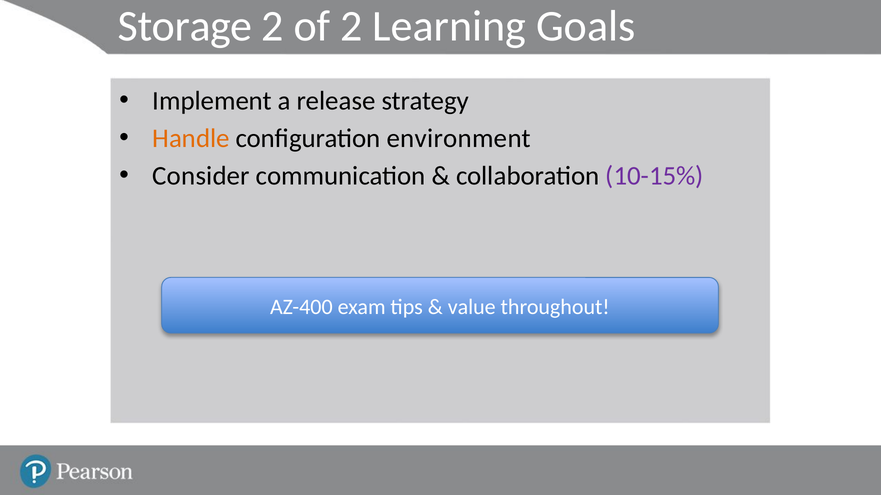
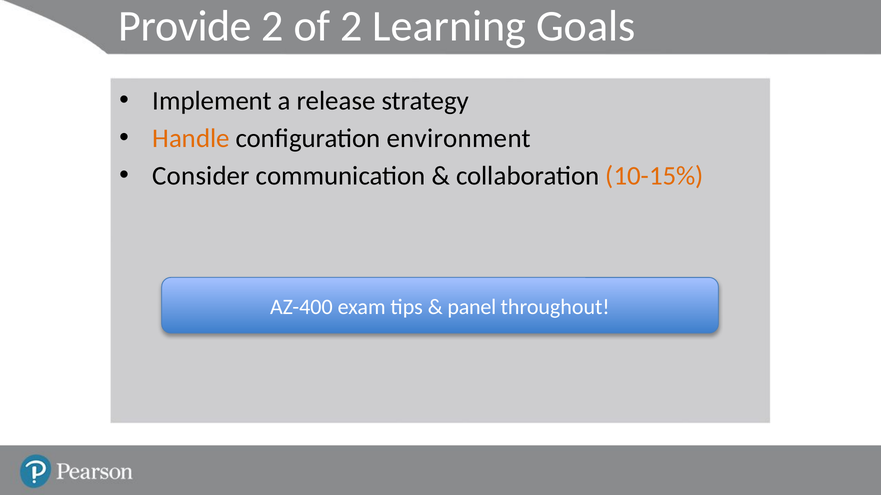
Storage: Storage -> Provide (185, 26)
10-15% colour: purple -> orange (655, 176)
value: value -> panel (472, 307)
